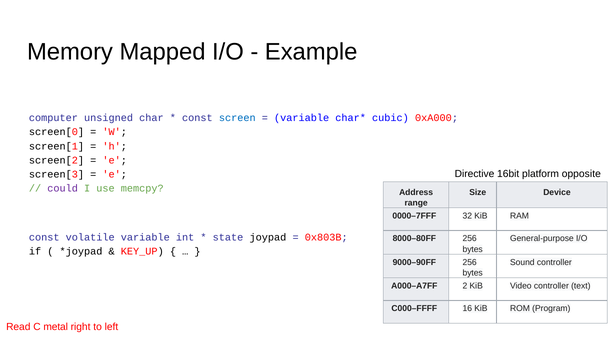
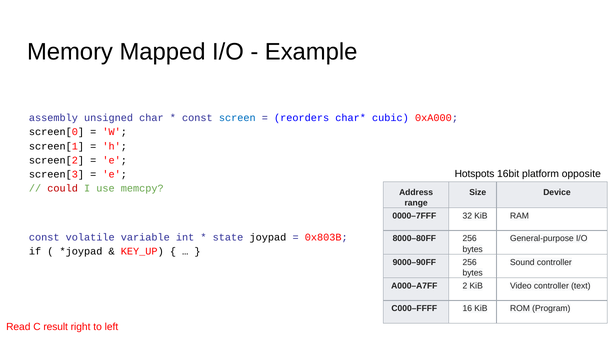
computer: computer -> assembly (53, 118)
variable: variable -> reorders (302, 118)
Directive: Directive -> Hotspots (475, 174)
could colour: purple -> red (63, 188)
metal: metal -> result (56, 326)
